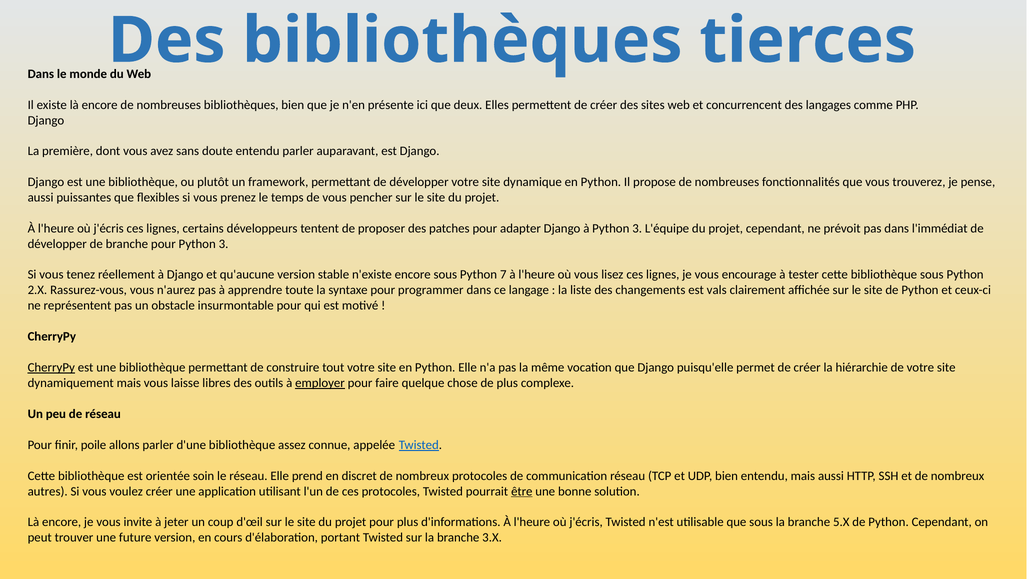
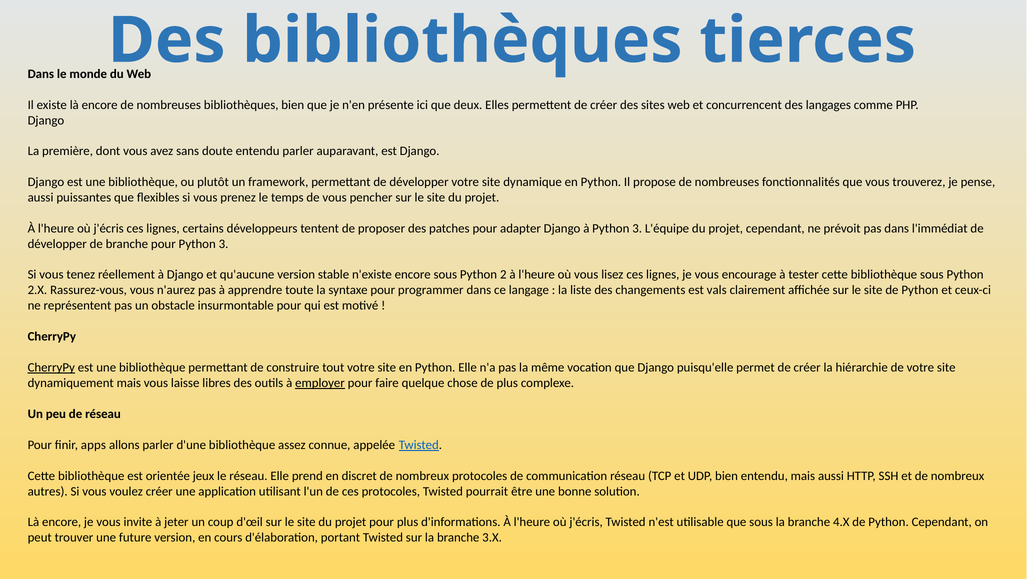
7: 7 -> 2 (503, 275)
poile: poile -> apps (93, 445)
soin: soin -> jeux (204, 476)
être underline: present -> none (522, 491)
5.X: 5.X -> 4.X (841, 522)
